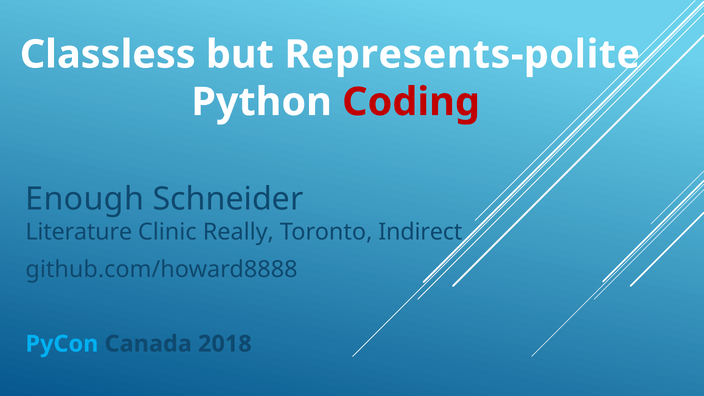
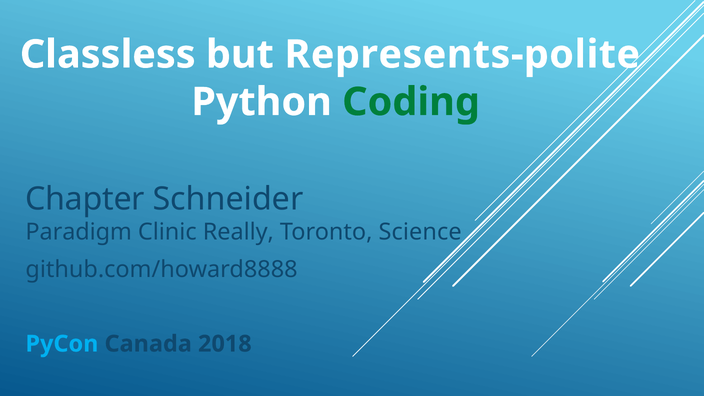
Coding colour: red -> green (411, 102)
Enough: Enough -> Chapter (85, 199)
Literature: Literature -> Paradigm (79, 232)
Indirect: Indirect -> Science (420, 232)
